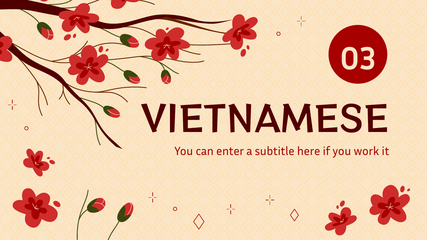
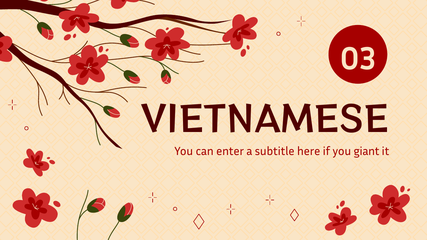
work: work -> giant (366, 151)
